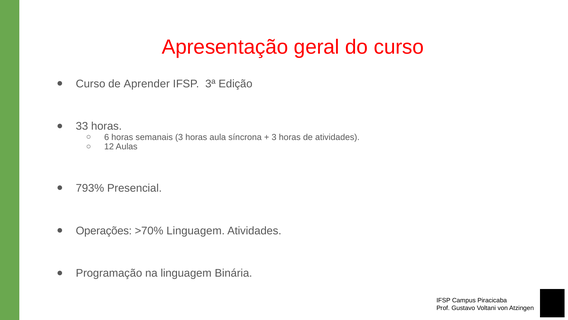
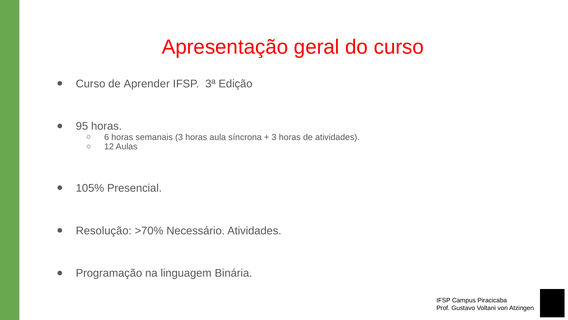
33: 33 -> 95 (82, 126)
793%: 793% -> 105% (90, 188)
Operações: Operações -> Resolução (104, 230)
>70% Linguagem: Linguagem -> Necessário (196, 230)
